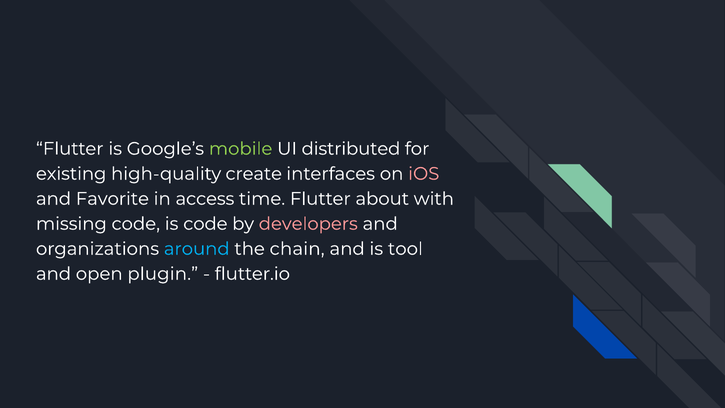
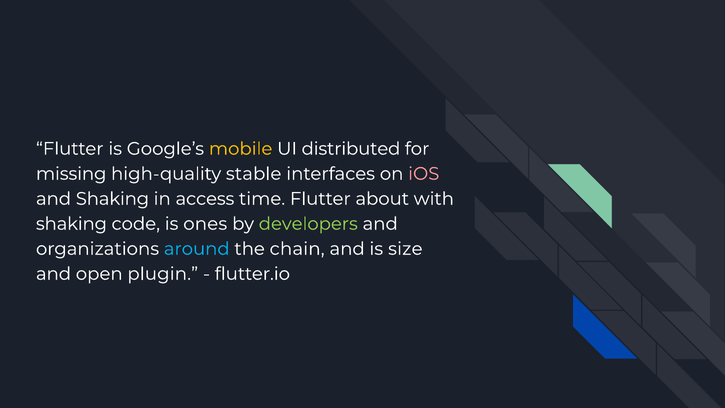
mobile colour: light green -> yellow (241, 149)
existing: existing -> missing (71, 174)
create: create -> stable (254, 174)
and Favorite: Favorite -> Shaking (112, 199)
missing: missing -> shaking (71, 224)
is code: code -> ones (205, 224)
developers colour: pink -> light green (308, 224)
tool: tool -> size (405, 249)
